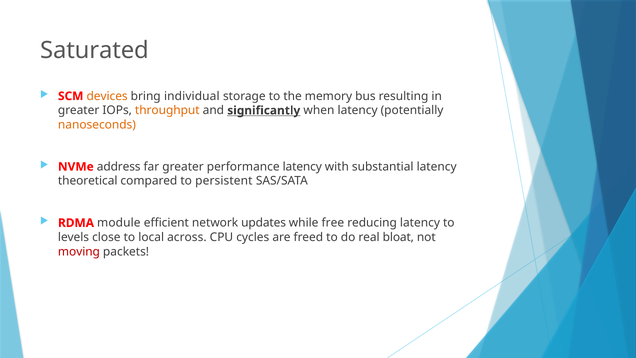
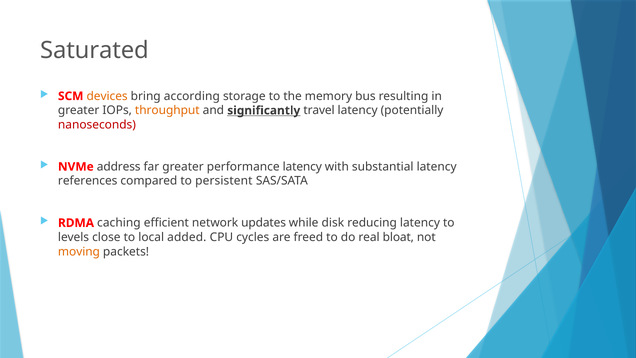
individual: individual -> according (192, 96)
when: when -> travel (319, 110)
nanoseconds colour: orange -> red (97, 125)
theoretical: theoretical -> references (88, 181)
module: module -> caching (119, 223)
free: free -> disk (333, 223)
across: across -> added (187, 237)
moving colour: red -> orange (79, 251)
